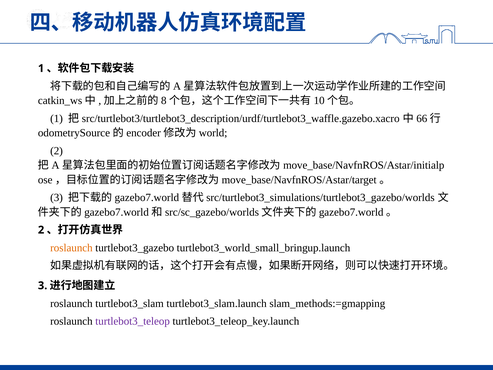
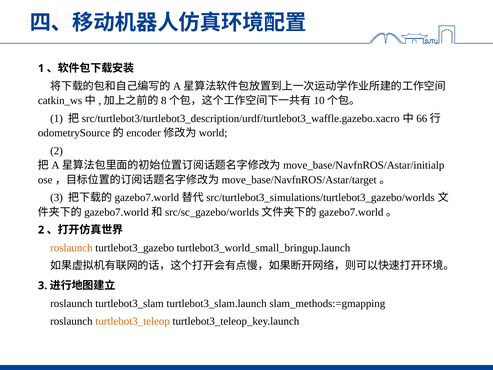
turtlebot3_teleop colour: purple -> orange (133, 321)
